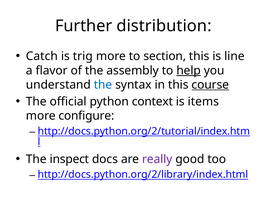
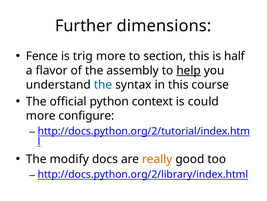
distribution: distribution -> dimensions (164, 26)
Catch: Catch -> Fence (42, 56)
line: line -> half (234, 56)
course underline: present -> none (210, 84)
items: items -> could (203, 101)
inspect: inspect -> modify (69, 159)
really colour: purple -> orange (157, 159)
